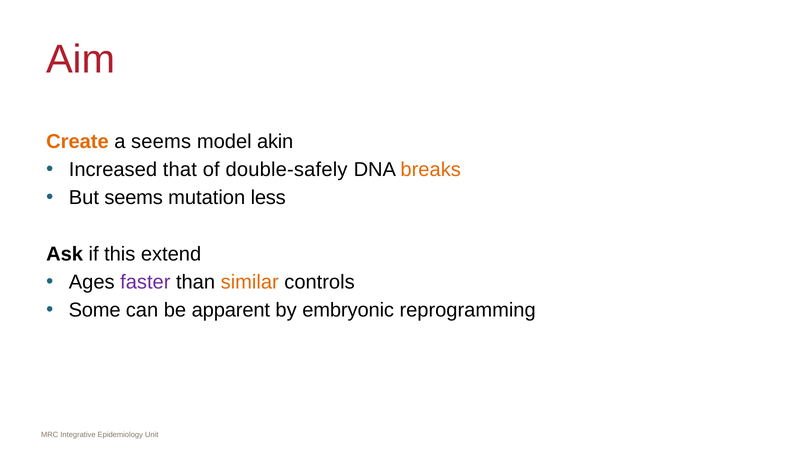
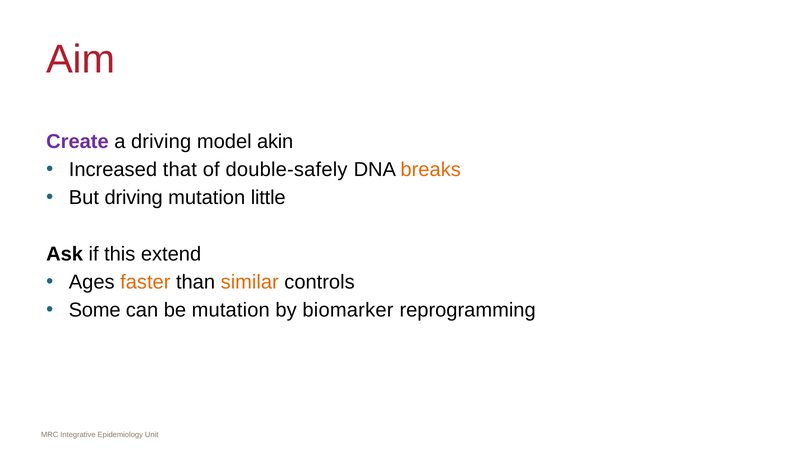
Create colour: orange -> purple (77, 142)
a seems: seems -> driving (161, 142)
But seems: seems -> driving (134, 198)
less: less -> little (268, 198)
faster colour: purple -> orange (145, 282)
be apparent: apparent -> mutation (231, 310)
embryonic: embryonic -> biomarker (348, 310)
